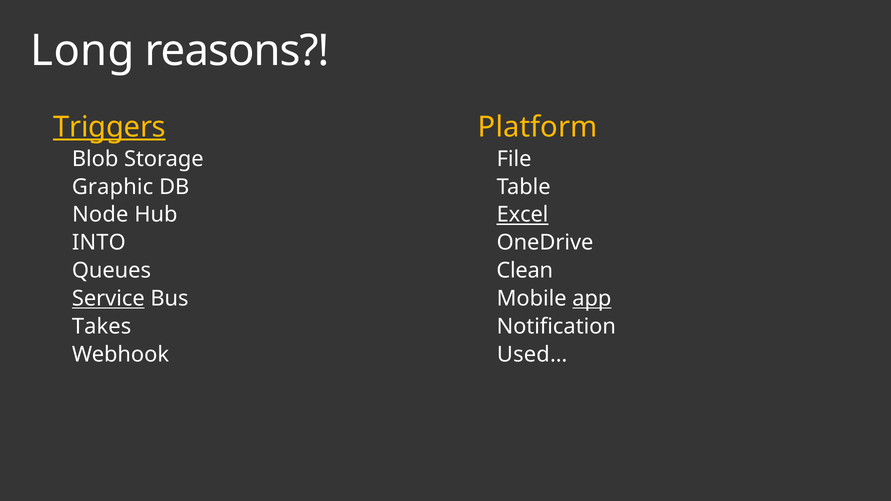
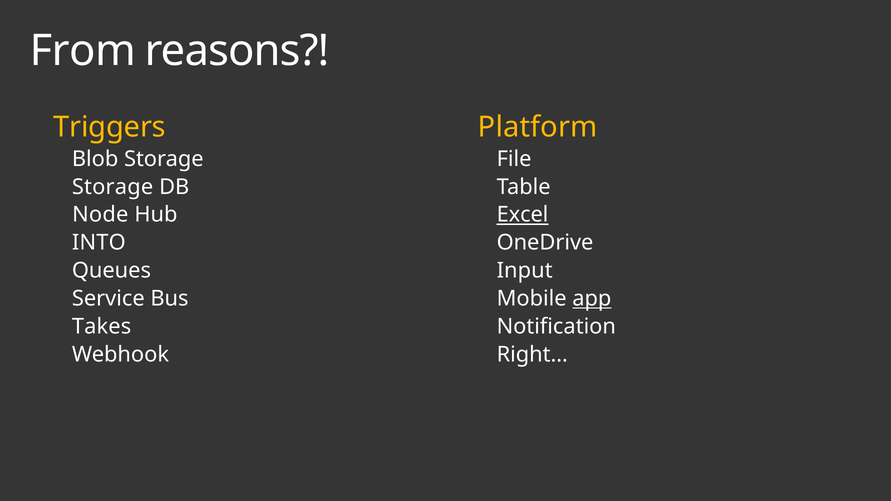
Long: Long -> From (83, 51)
Triggers underline: present -> none (110, 127)
Graphic: Graphic -> Storage (113, 187)
Clean: Clean -> Input (525, 271)
Service underline: present -> none (108, 299)
Used…: Used… -> Right… (532, 354)
